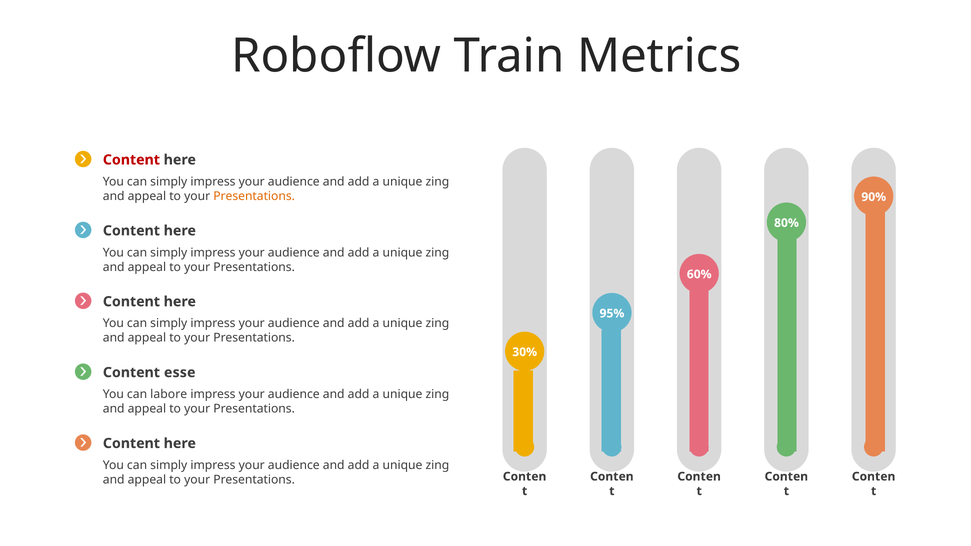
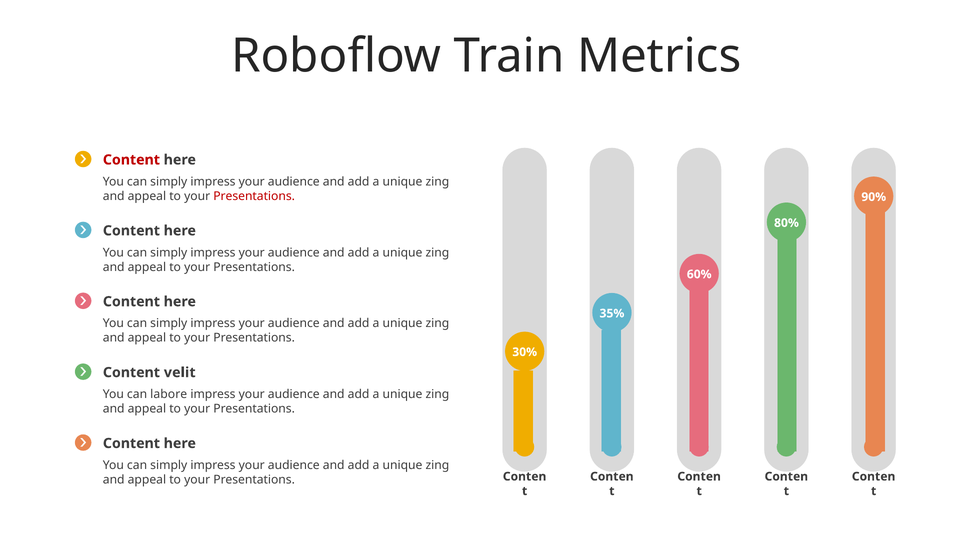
Presentations colour: orange -> red (254, 196)
95%: 95% -> 35% (612, 314)
esse: esse -> velit (180, 373)
